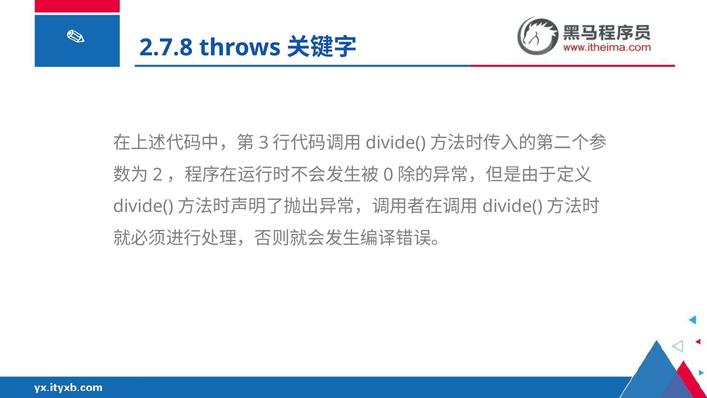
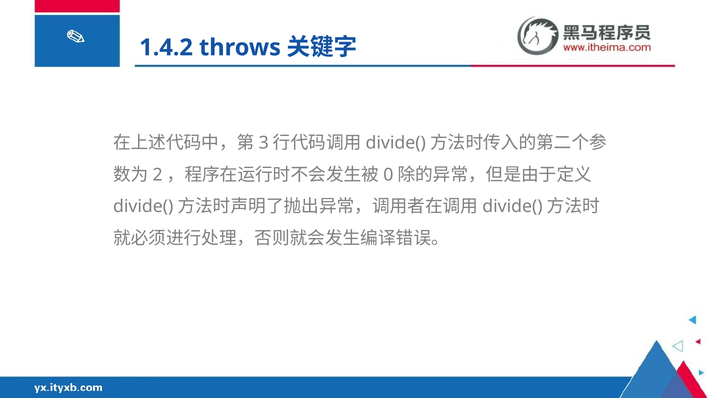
2.7.8: 2.7.8 -> 1.4.2 (166, 48)
